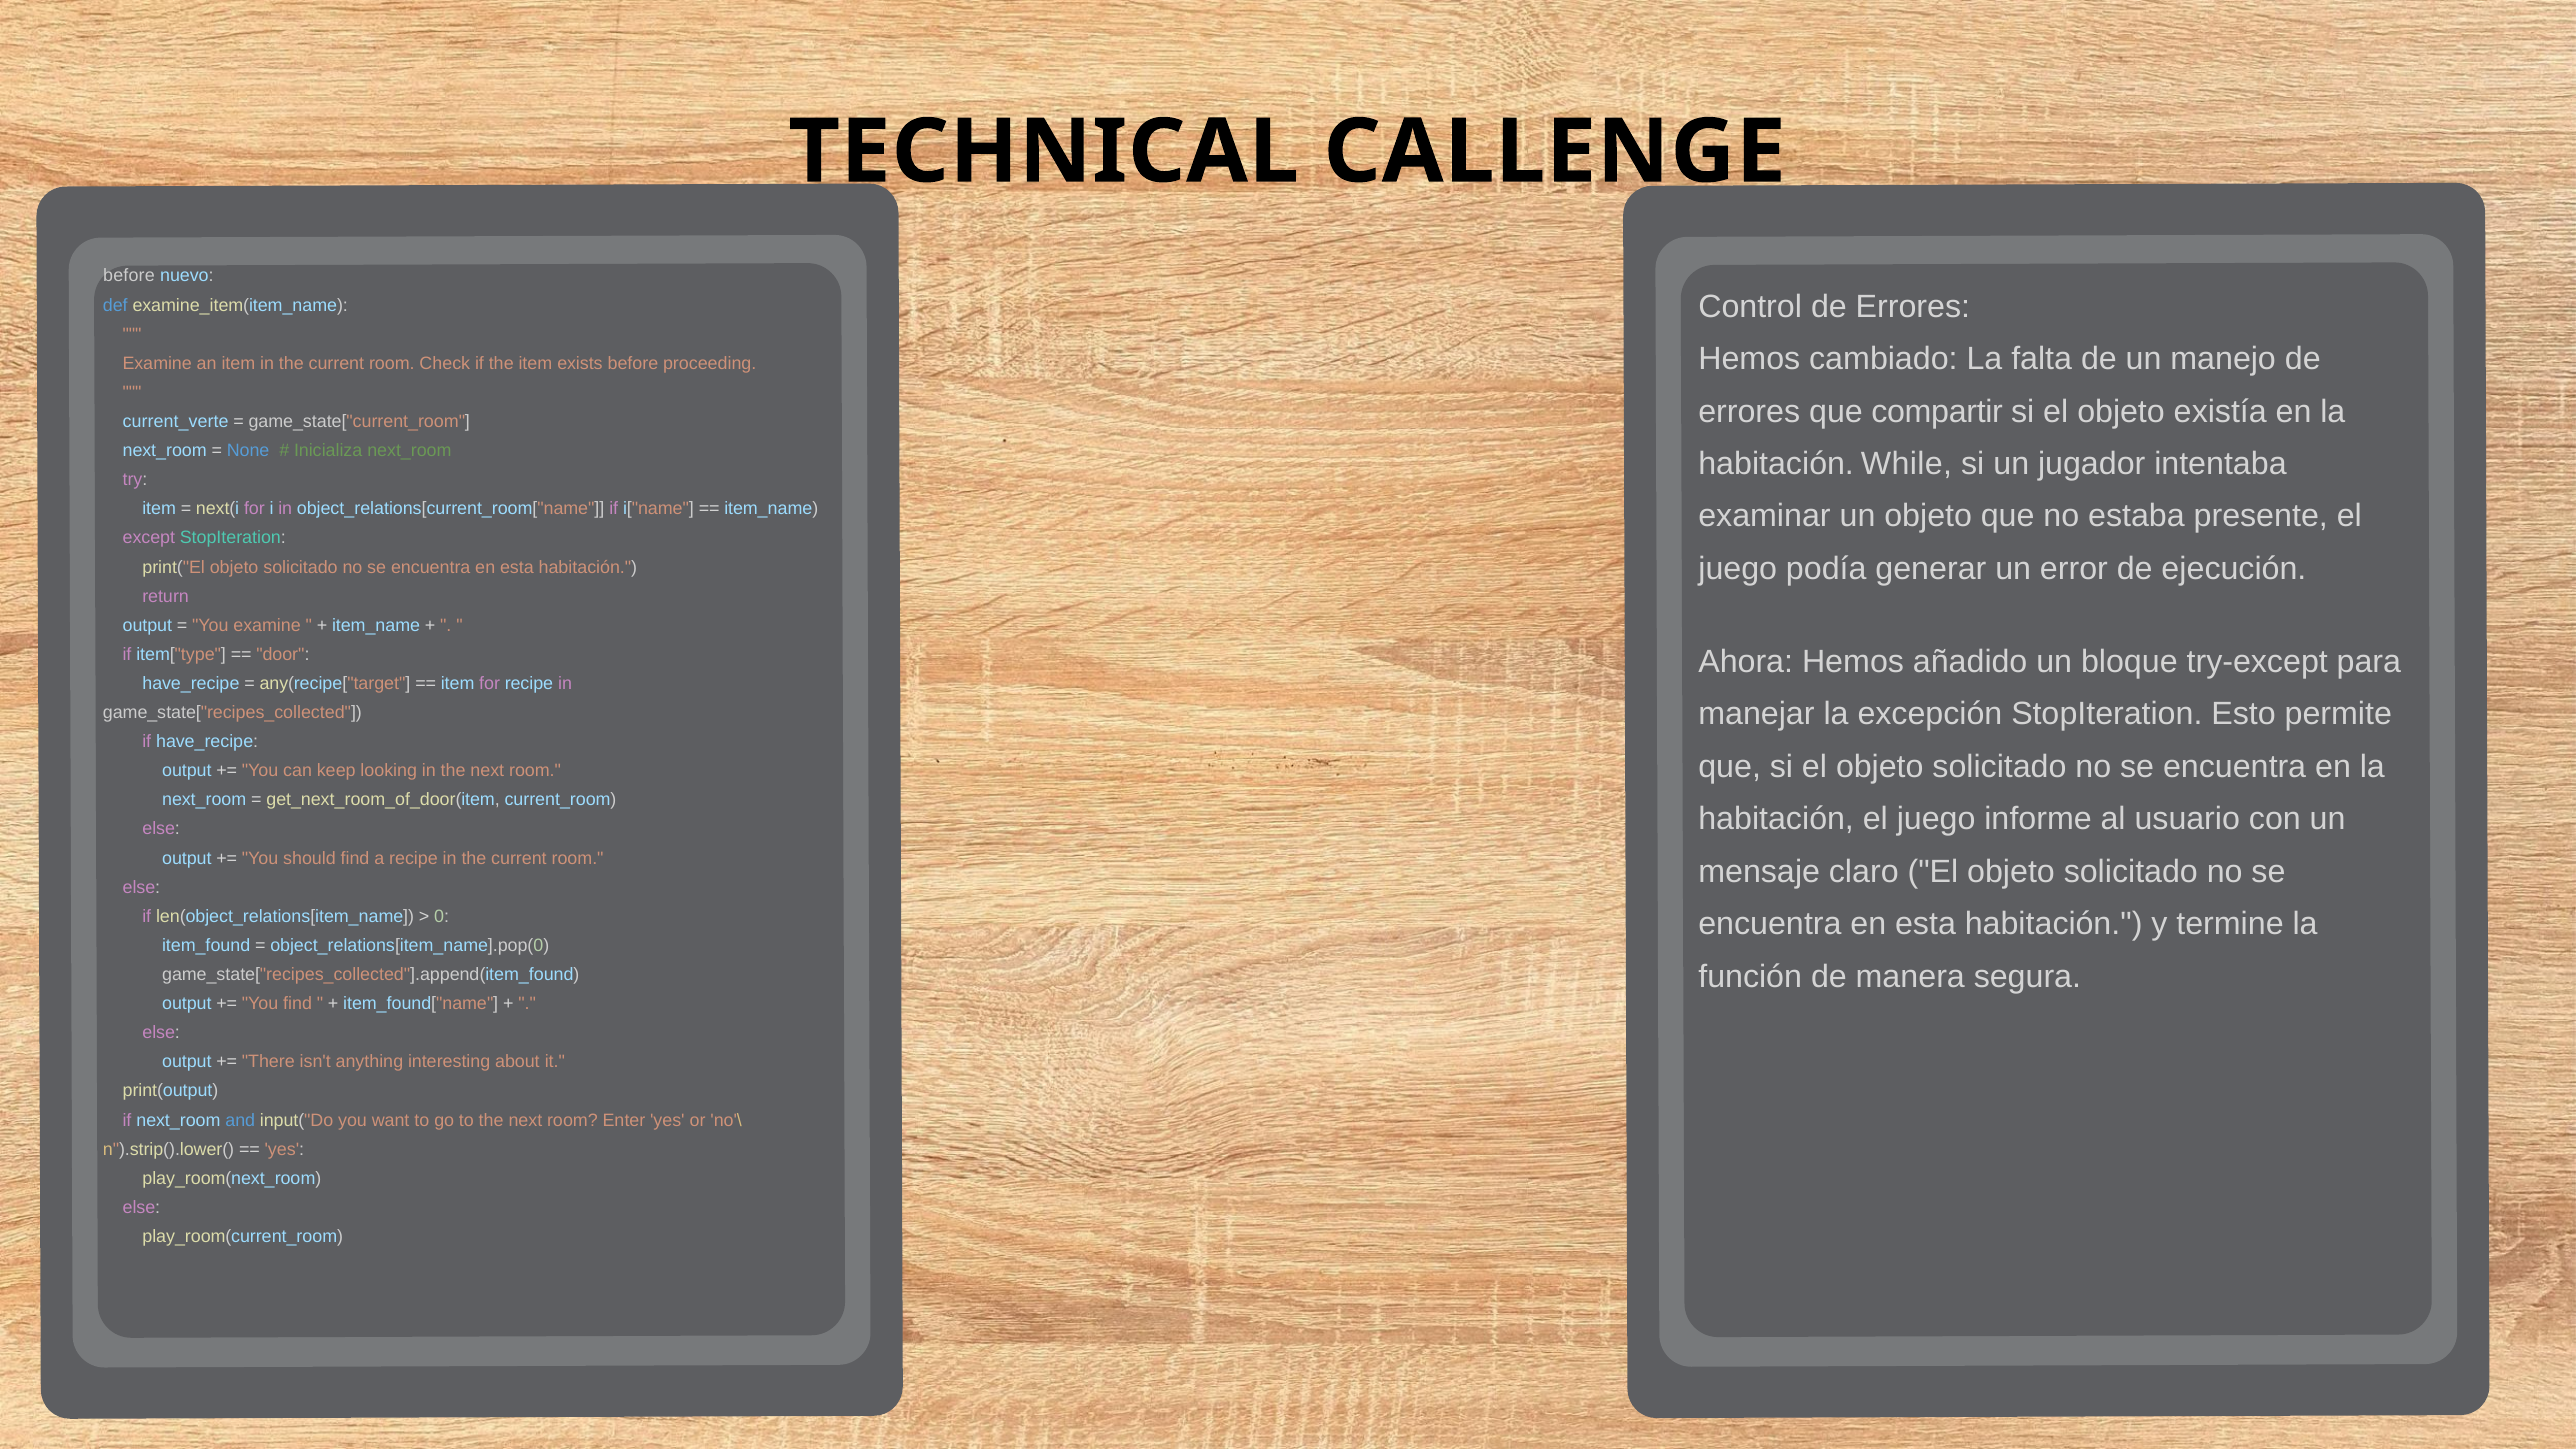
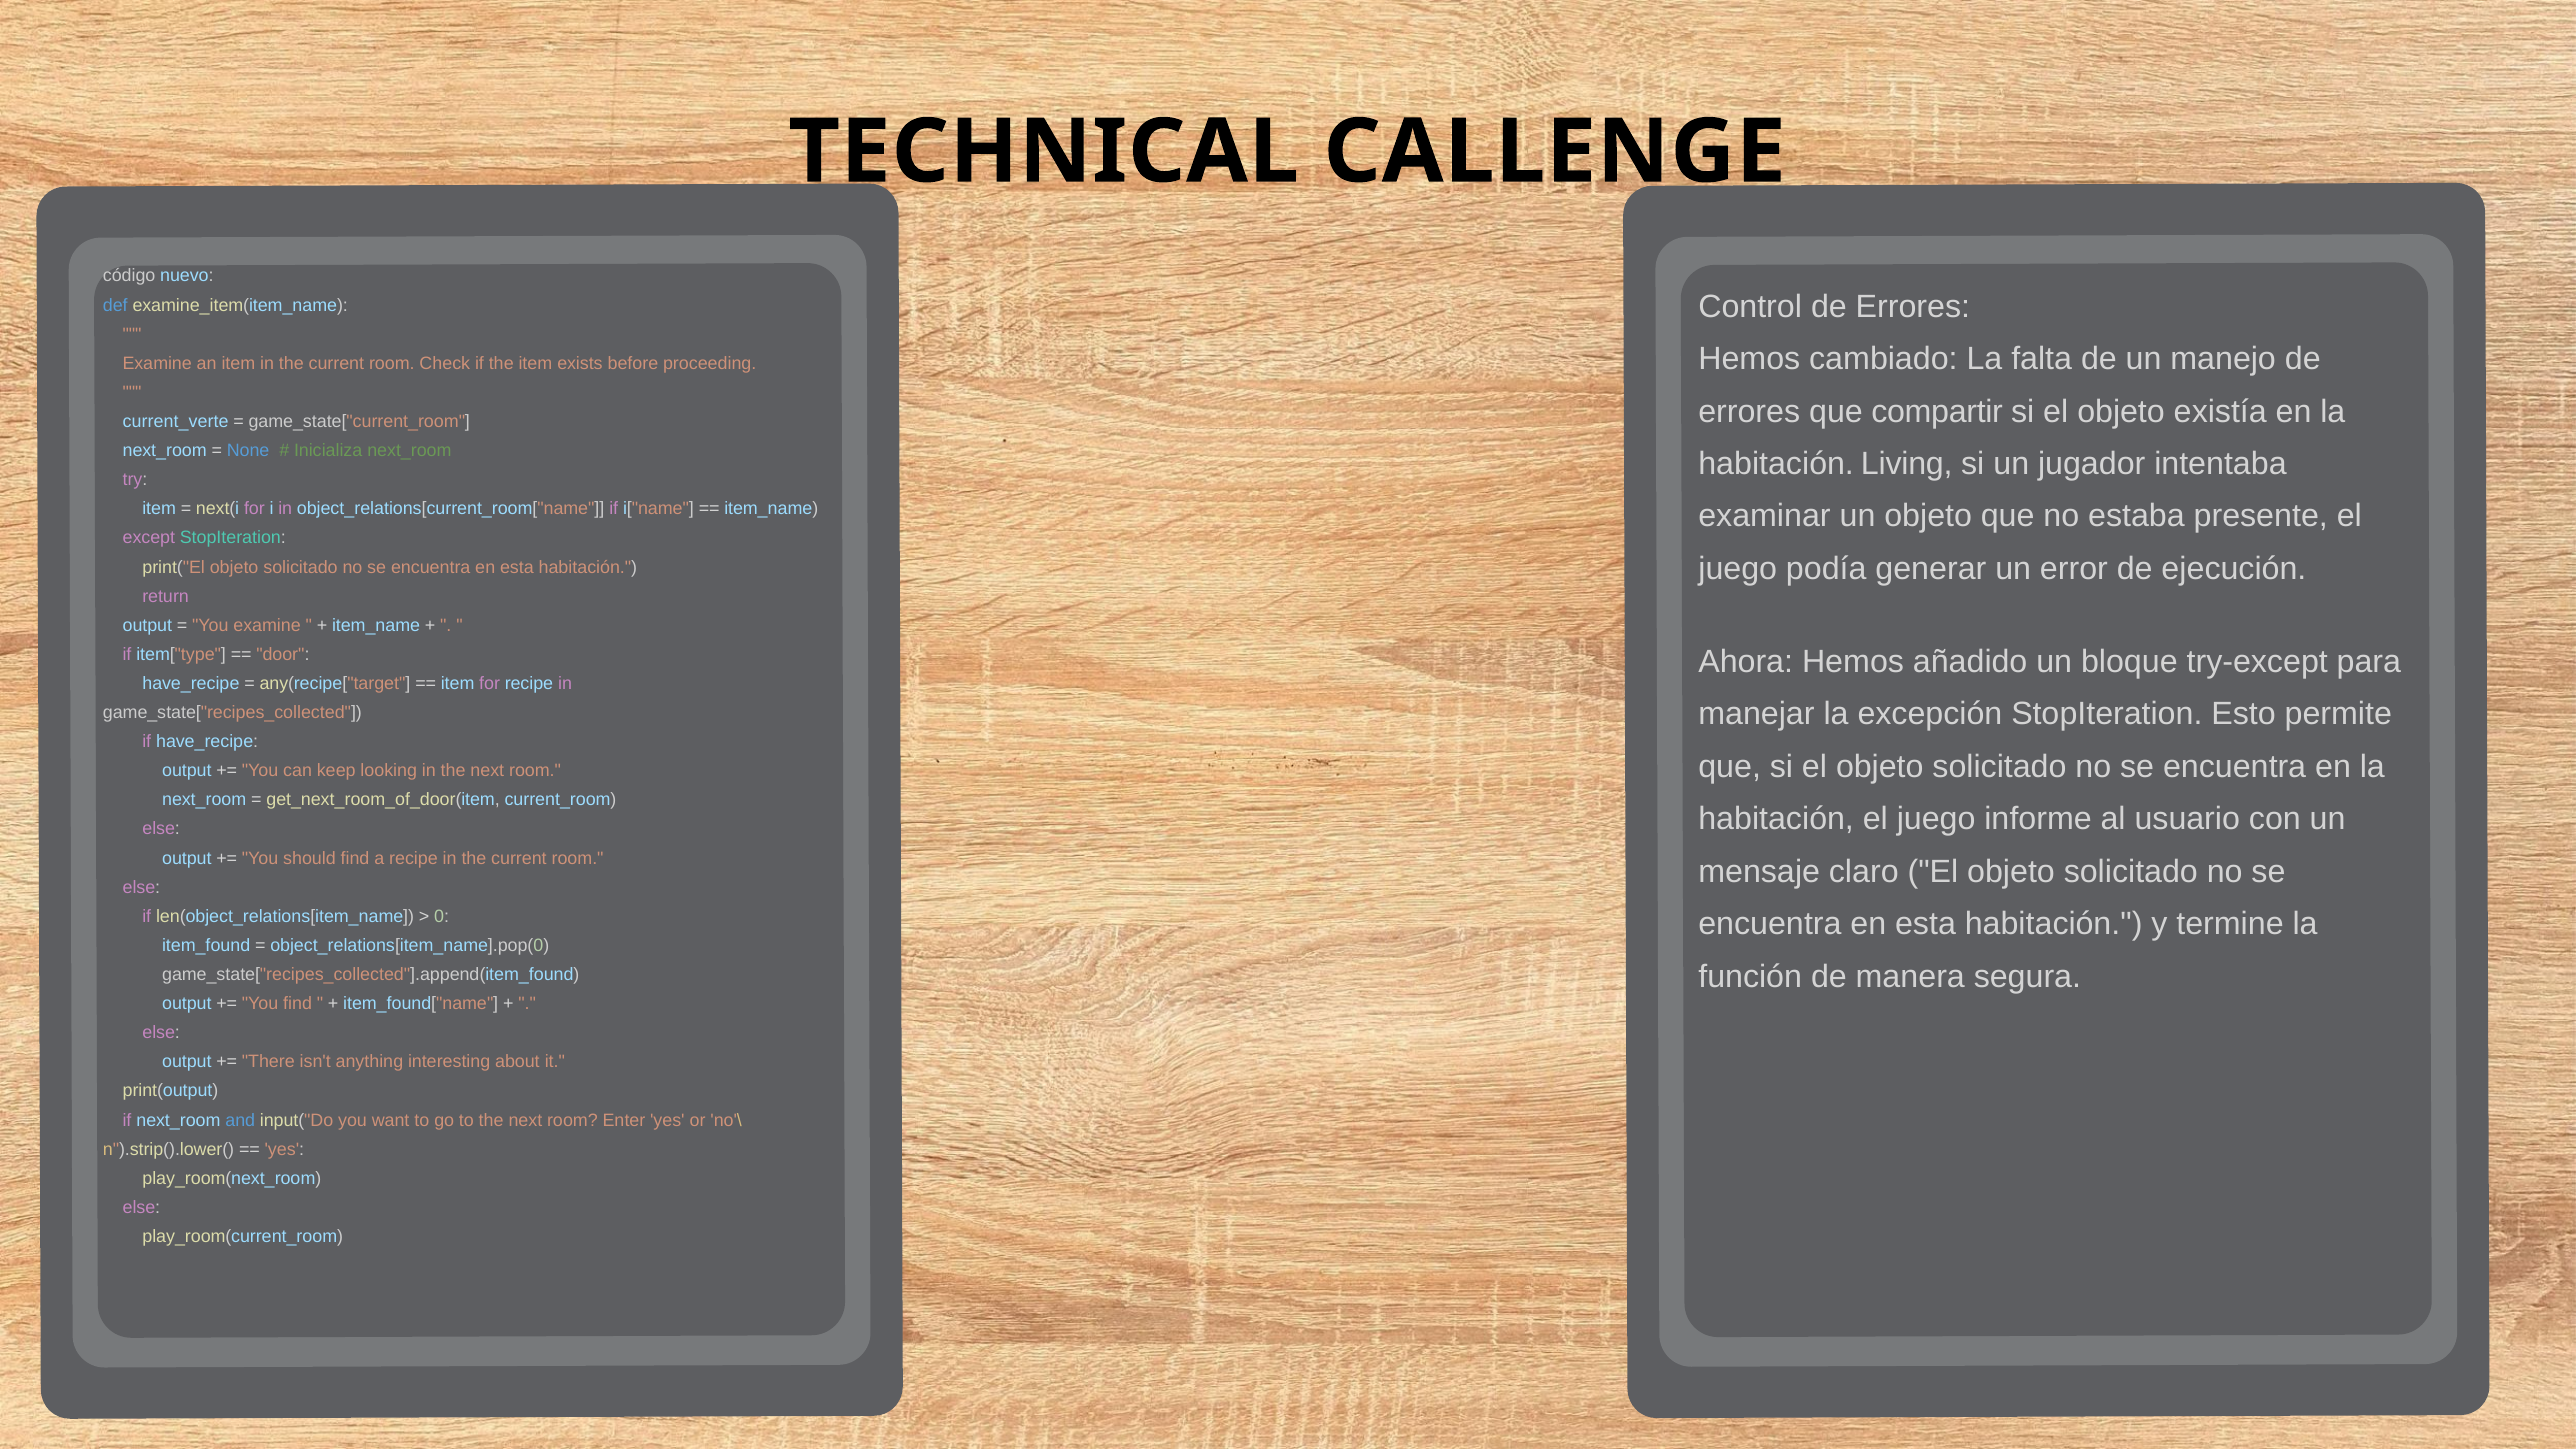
before: before -> código (129, 276)
While: While -> Living (1907, 464)
